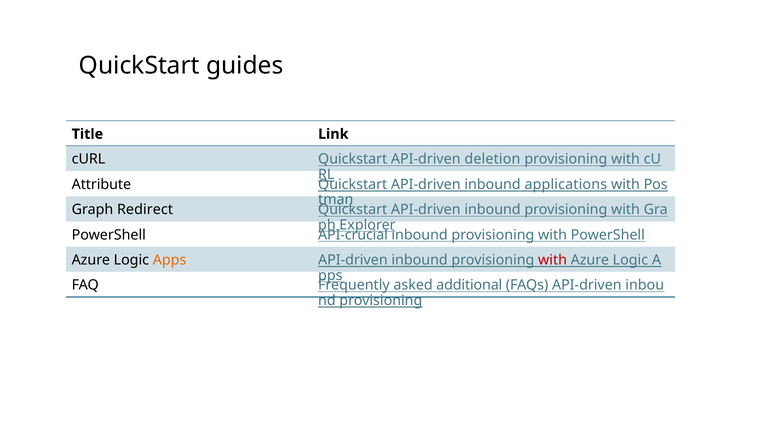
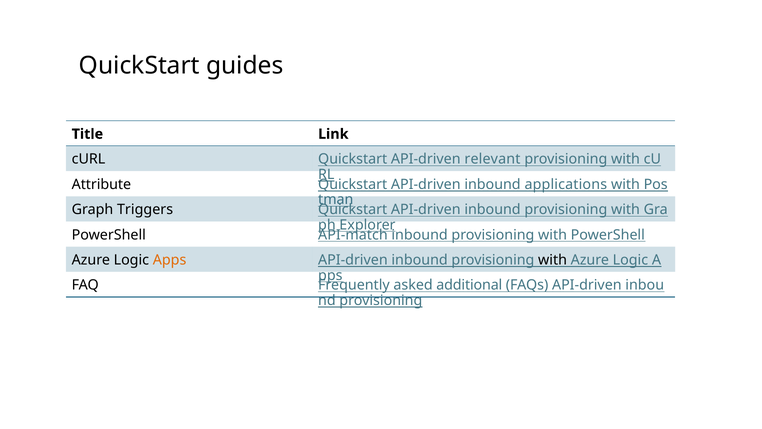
deletion: deletion -> relevant (492, 159)
Redirect: Redirect -> Triggers (145, 209)
API-crucial: API-crucial -> API-match (353, 235)
with colour: red -> black (553, 260)
